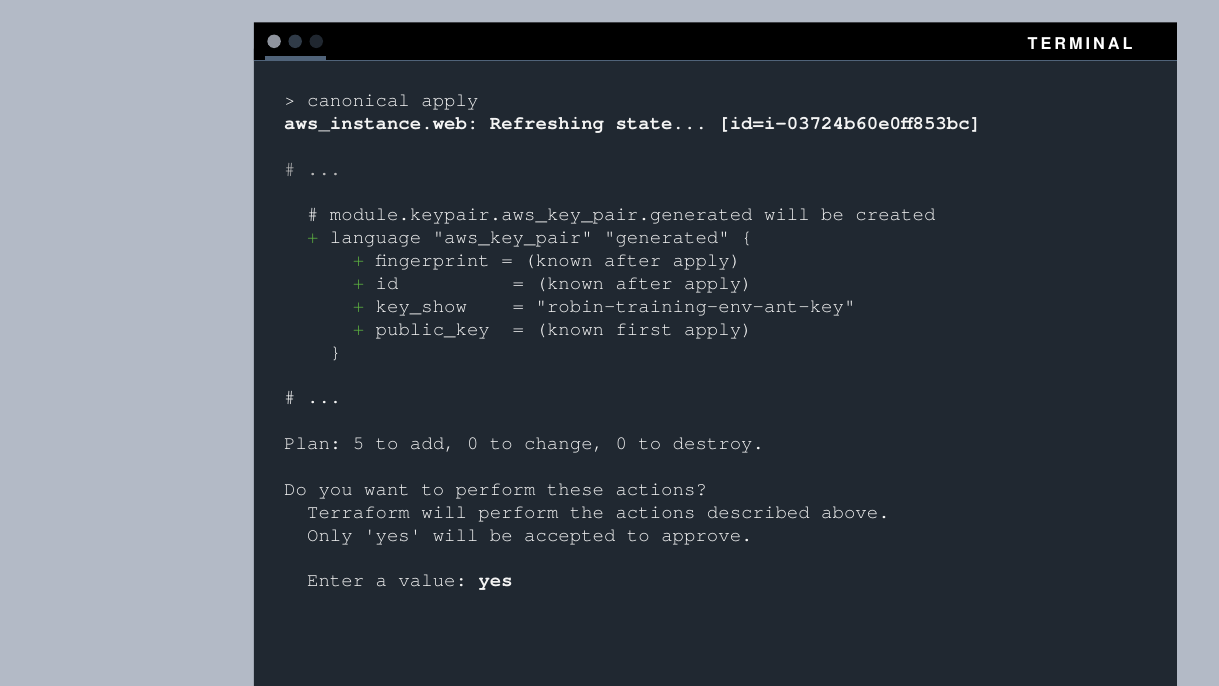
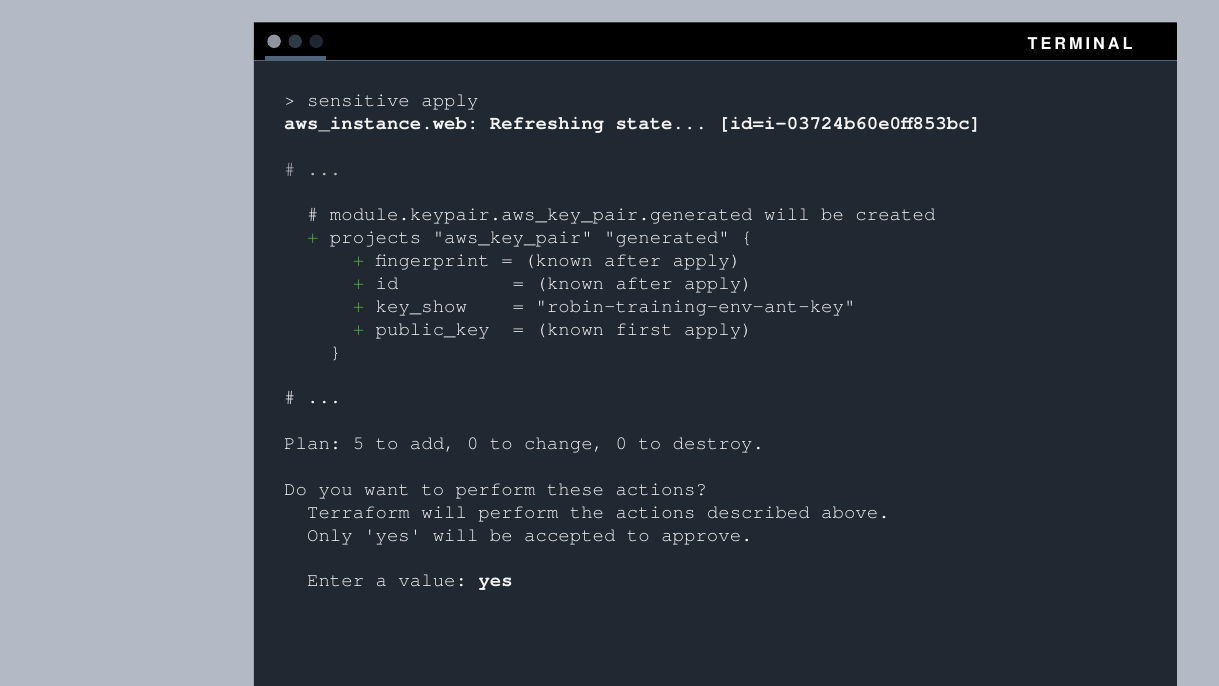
canonical: canonical -> sensitive (358, 100)
language: language -> projects (376, 237)
